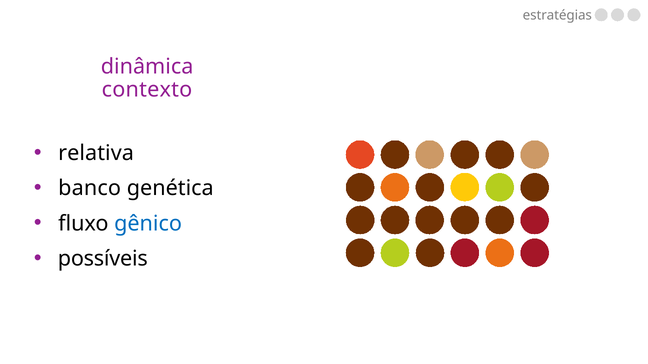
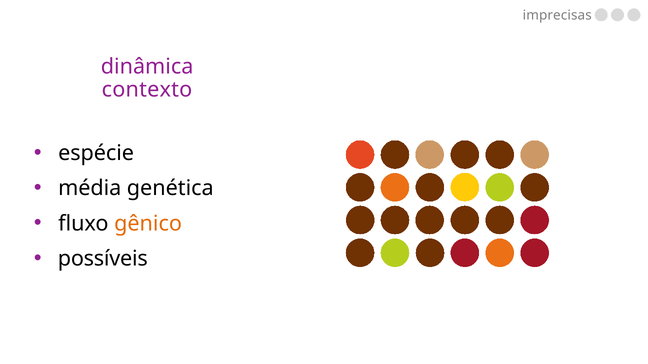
estratégias: estratégias -> imprecisas (557, 15)
relativa: relativa -> espécie (96, 153)
banco: banco -> média (90, 189)
gênico colour: blue -> orange (148, 224)
